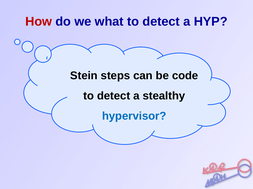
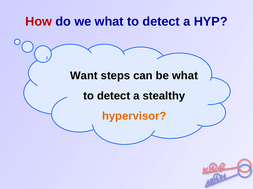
Stein: Stein -> Want (84, 76)
be code: code -> what (185, 76)
hypervisor colour: blue -> orange (134, 116)
